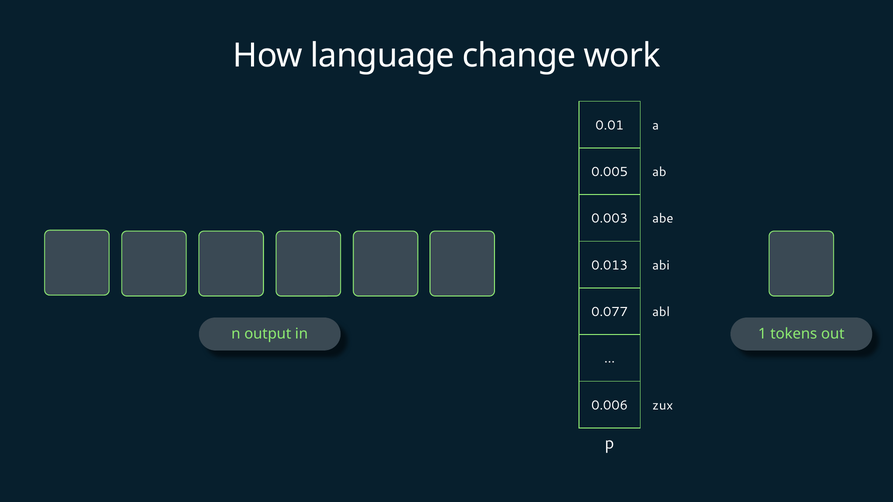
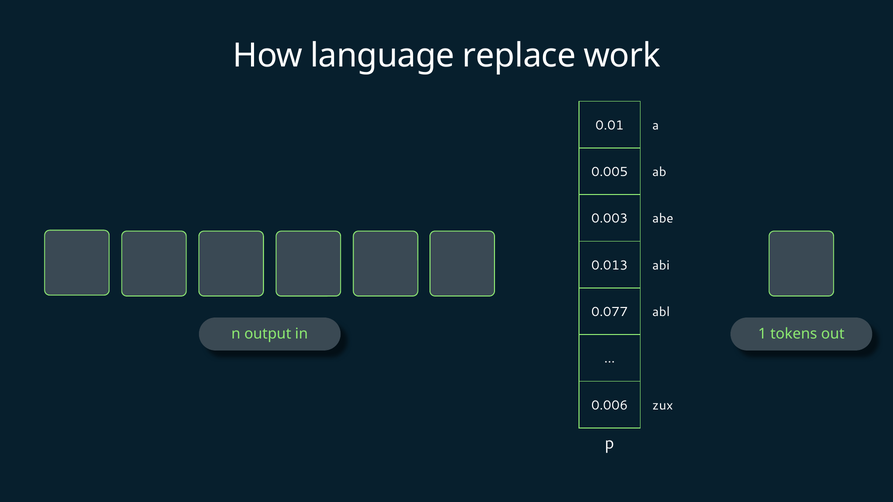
change: change -> replace (519, 56)
